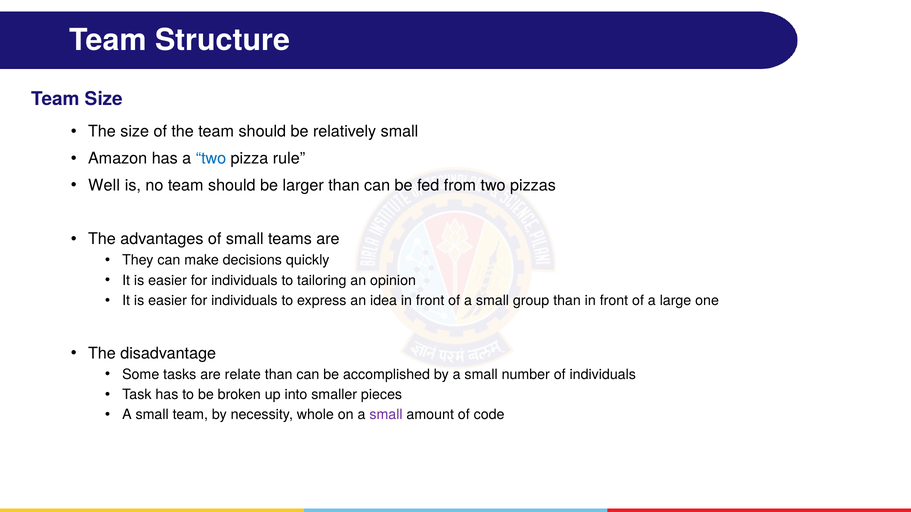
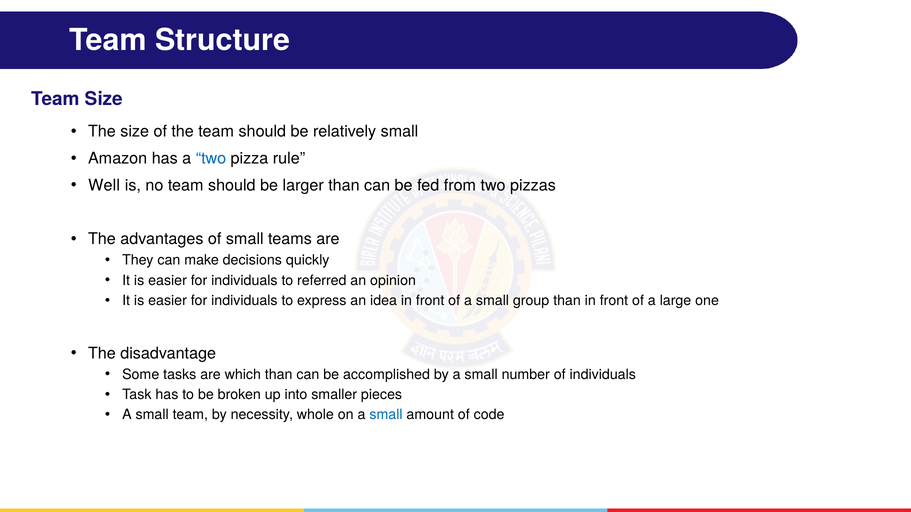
tailoring: tailoring -> referred (322, 281)
relate: relate -> which (243, 375)
small colour: purple -> blue (386, 415)
